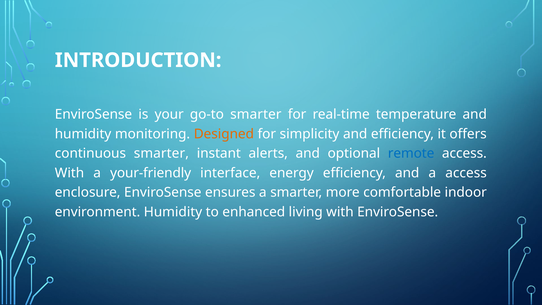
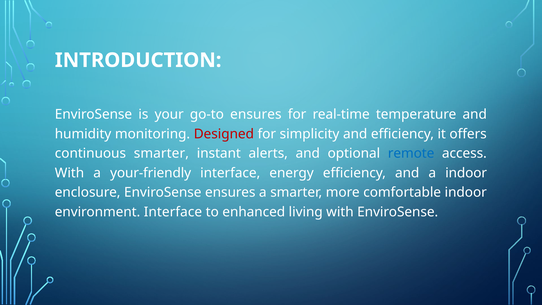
go-to smarter: smarter -> ensures (256, 114)
Designed colour: orange -> red (224, 134)
a access: access -> indoor (466, 173)
environment Humidity: Humidity -> Interface (173, 212)
